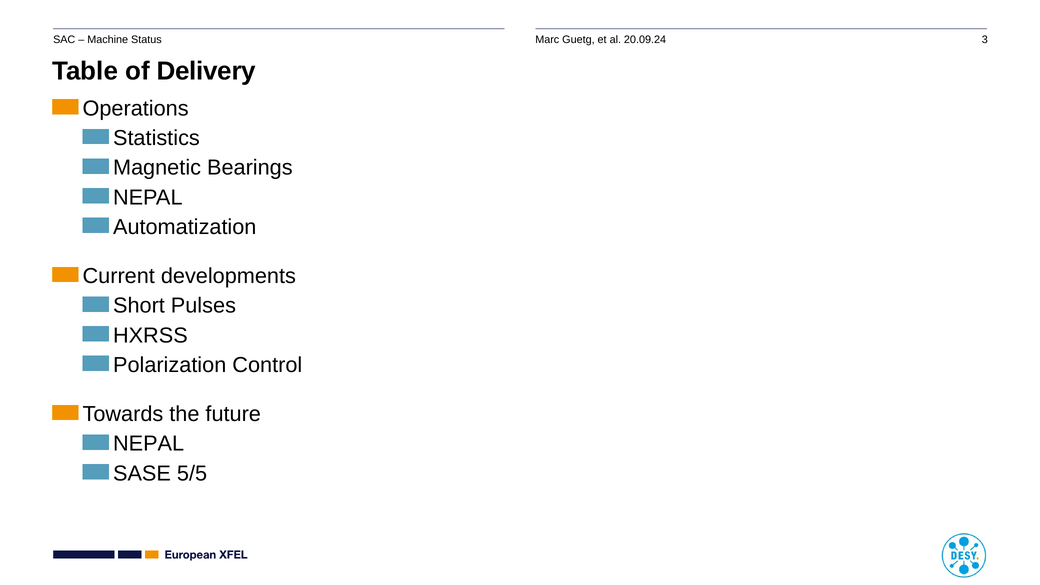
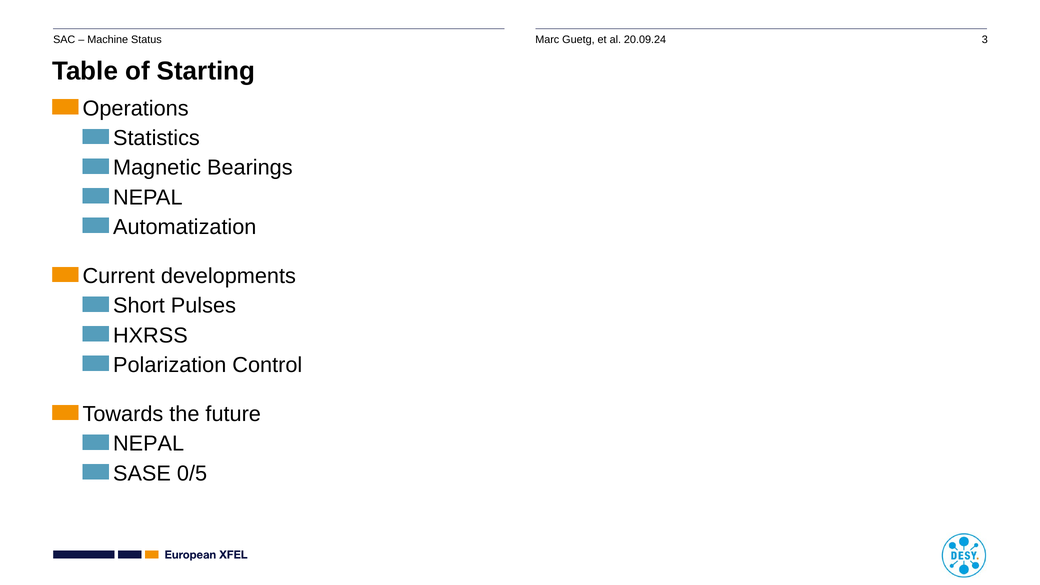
Delivery: Delivery -> Starting (206, 71)
5/5: 5/5 -> 0/5 (192, 473)
